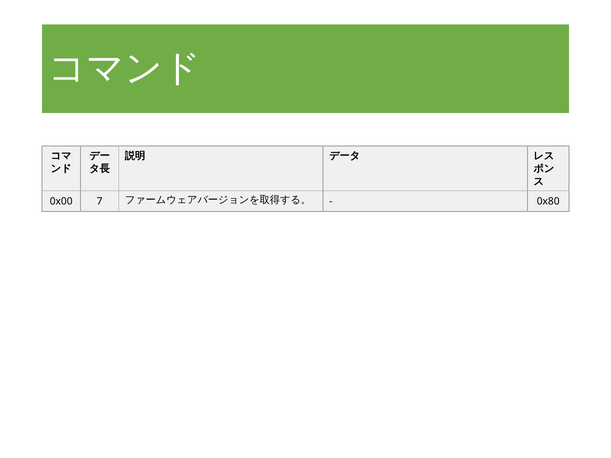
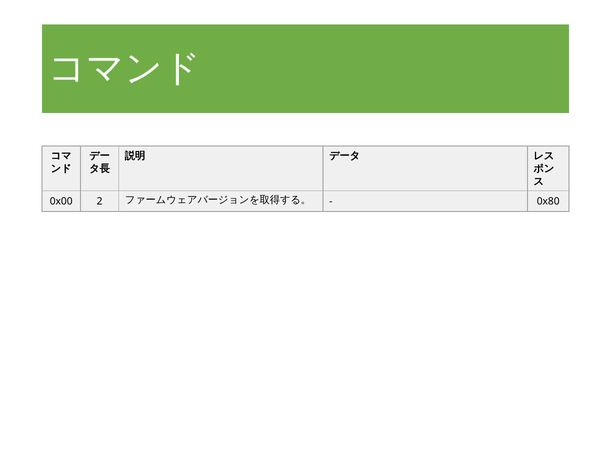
7: 7 -> 2 (100, 201)
